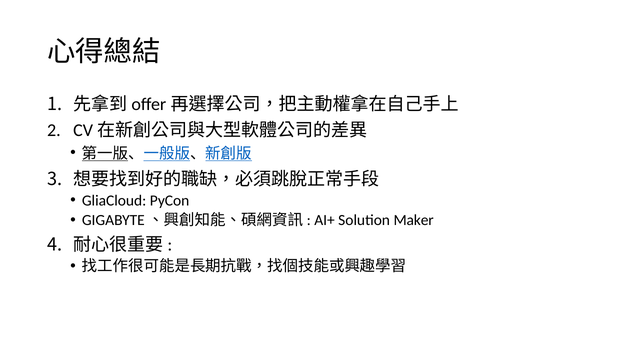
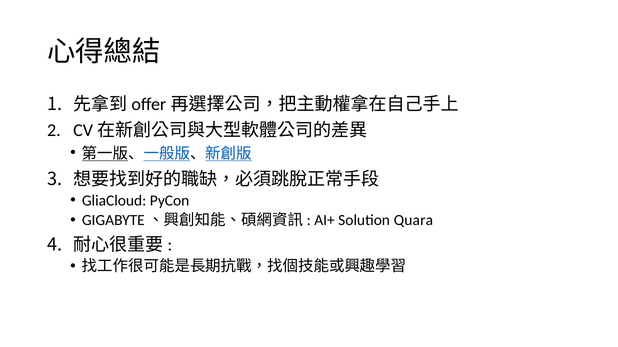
Maker: Maker -> Quara (413, 221)
